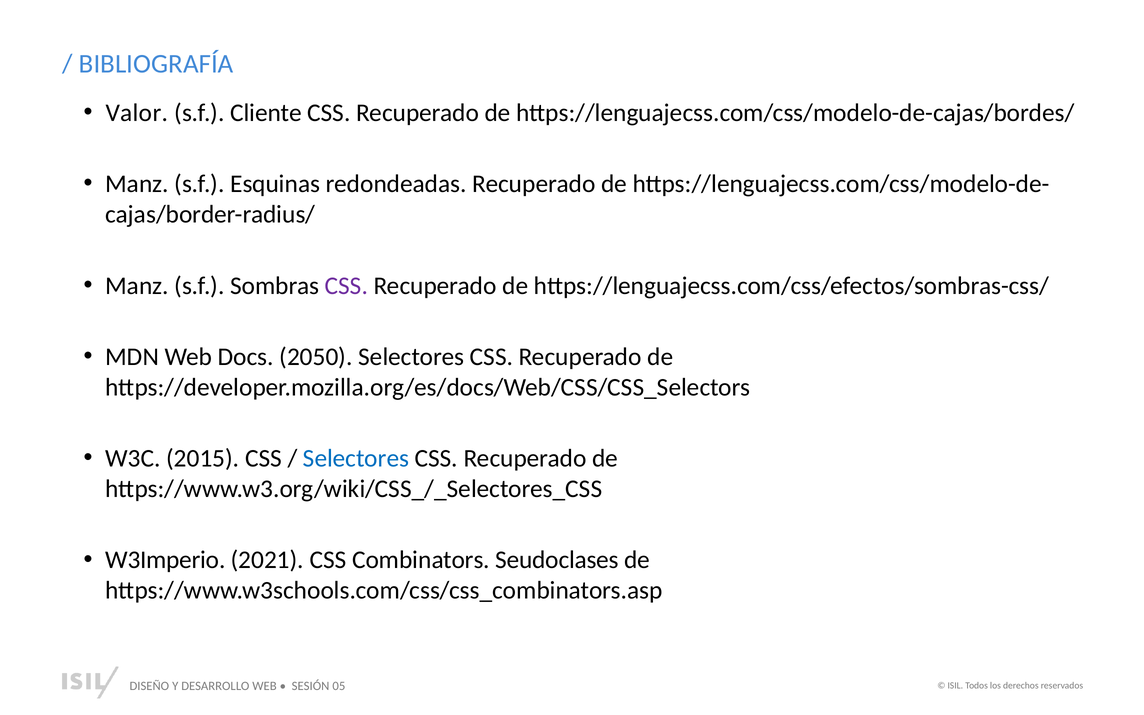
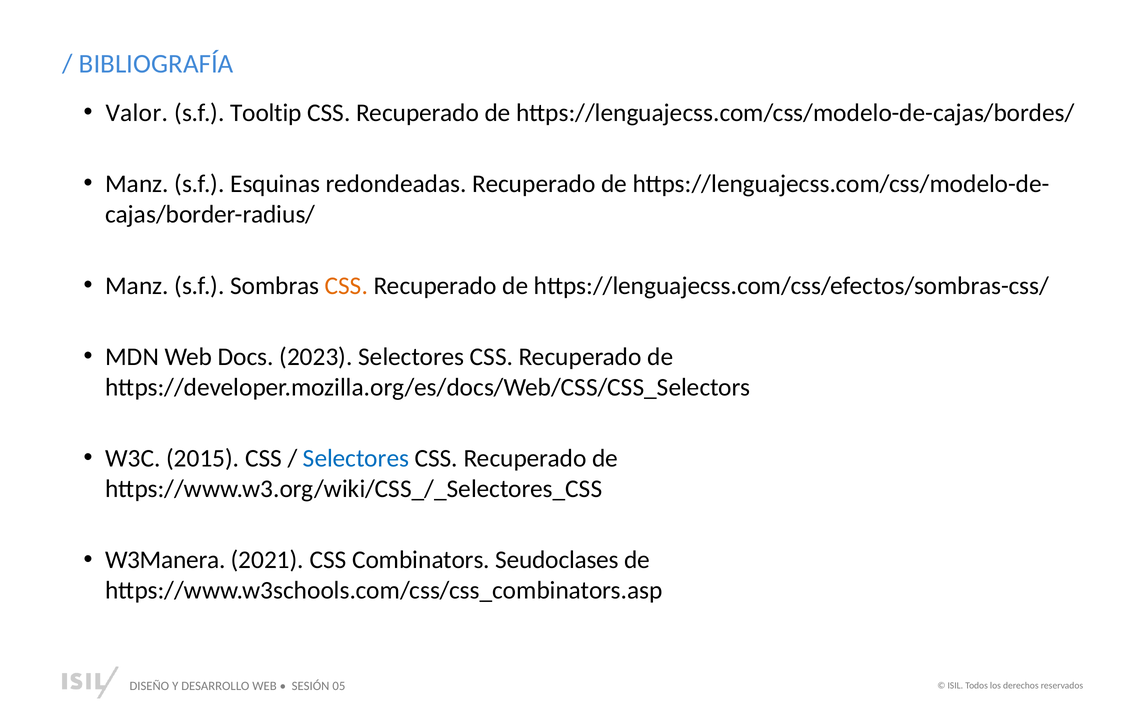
Cliente: Cliente -> Tooltip (266, 113)
CSS colour: purple -> orange (346, 286)
2050: 2050 -> 2023 (316, 357)
W3Imperio: W3Imperio -> W3Manera (165, 560)
